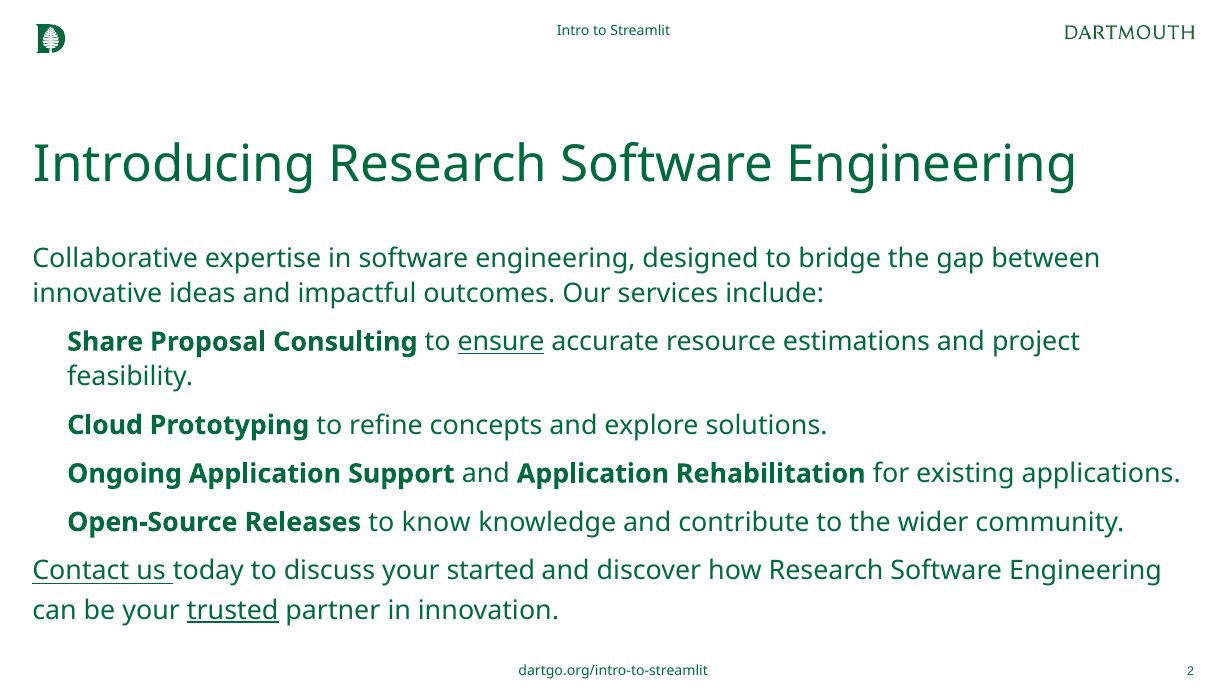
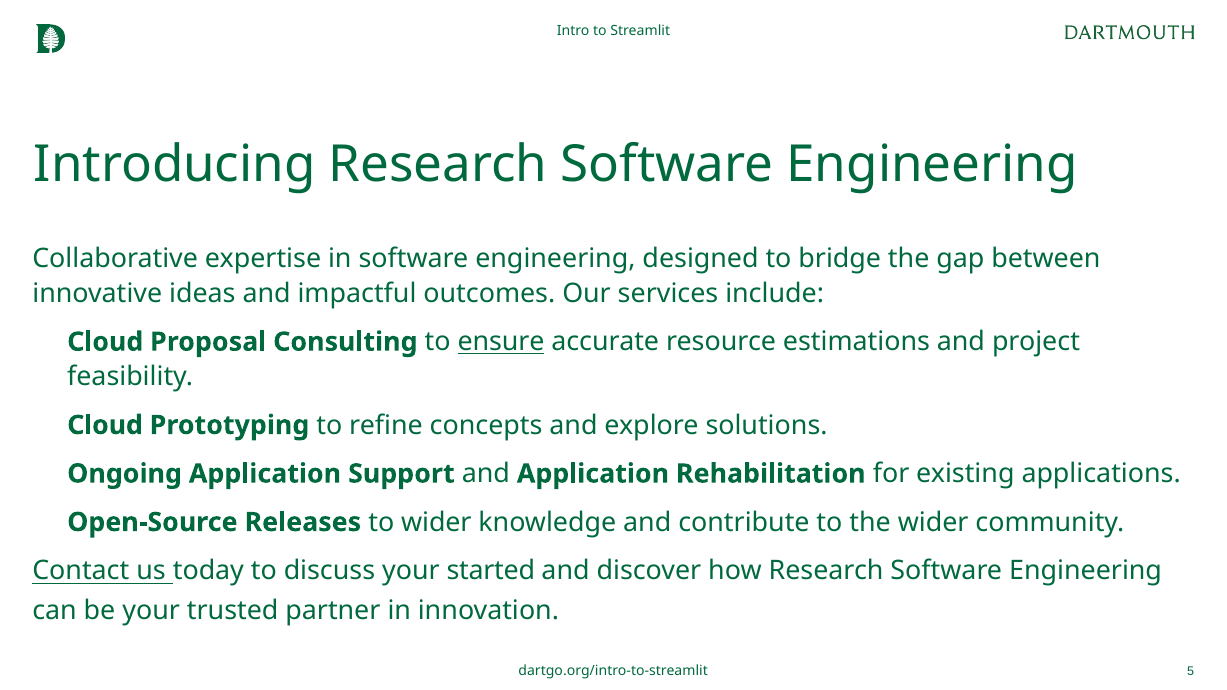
Share: Share -> Cloud (105, 342)
to know: know -> wider (436, 522)
trusted underline: present -> none (233, 610)
2: 2 -> 5 (1191, 671)
